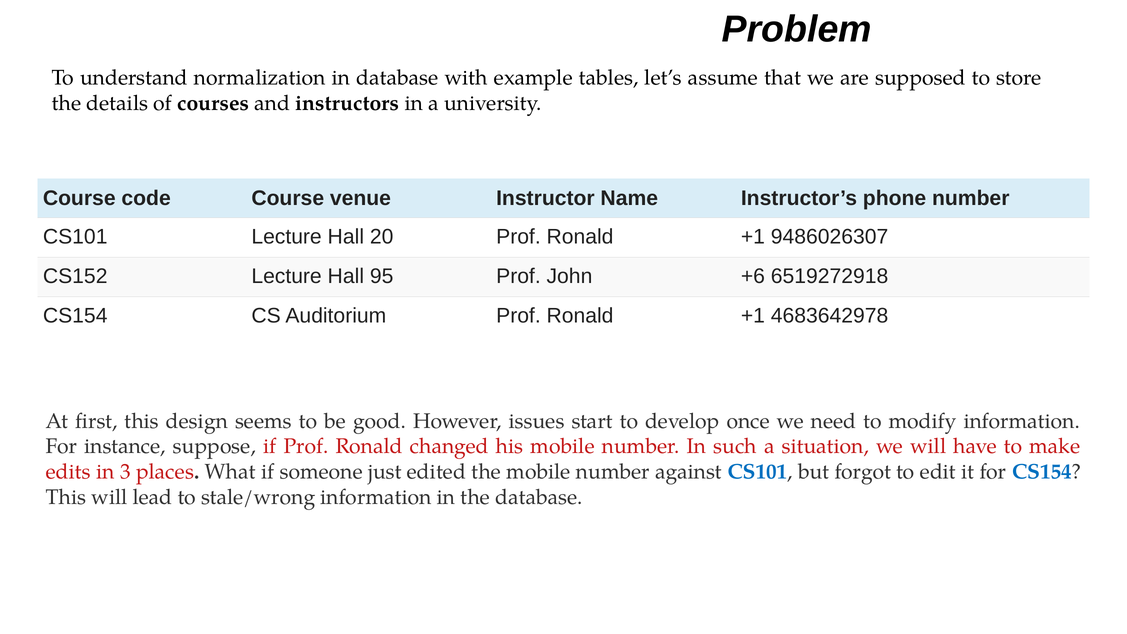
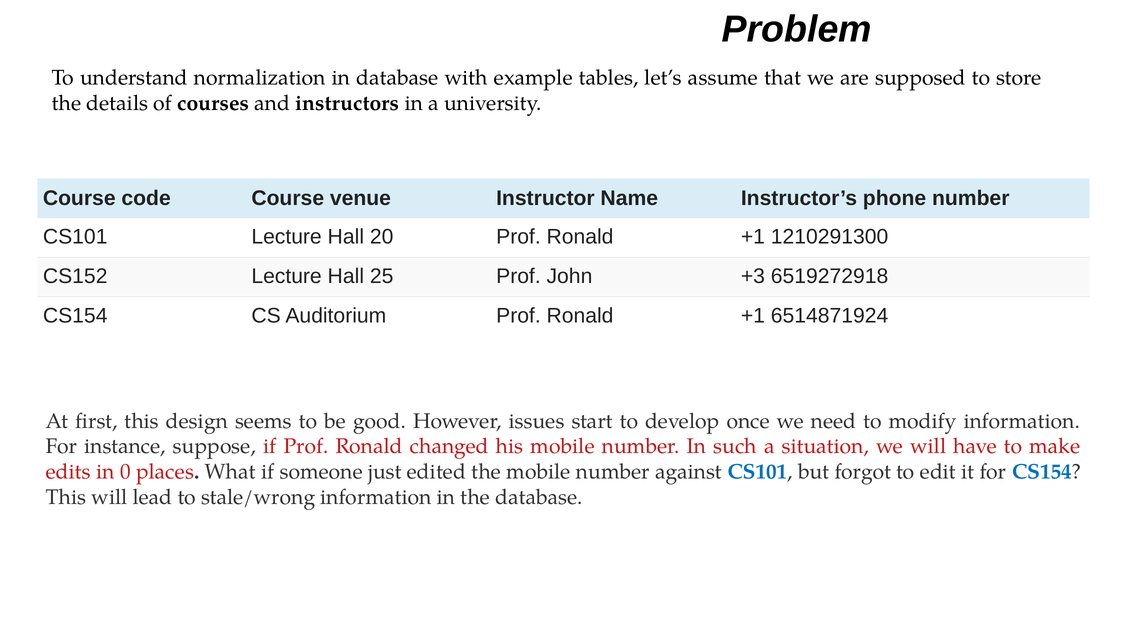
9486026307: 9486026307 -> 1210291300 (830, 237)
95: 95 -> 25 (382, 276)
+6: +6 -> +3 (753, 276)
4683642978: 4683642978 -> 6514871924 (830, 316)
3: 3 -> 0 (125, 472)
